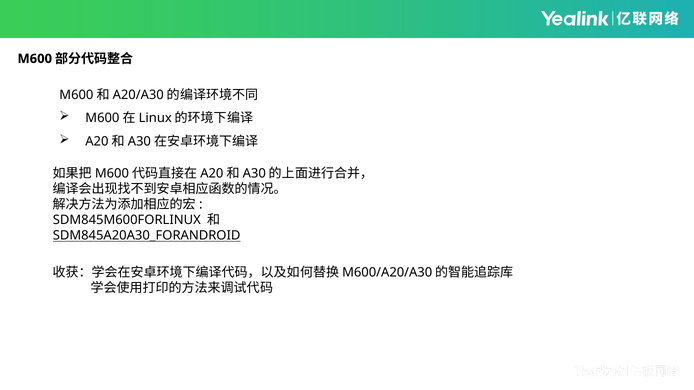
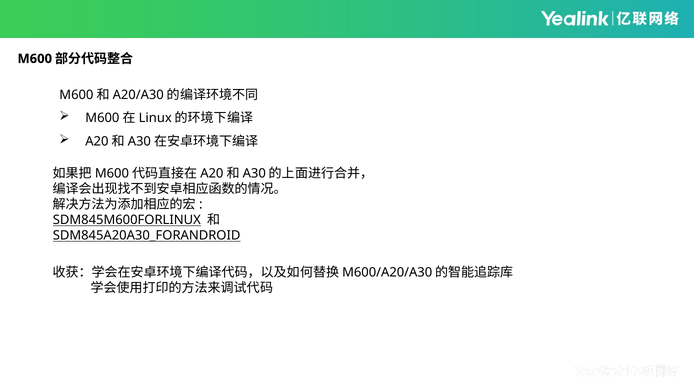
SDM845M600FORLINUX underline: none -> present (127, 220)
